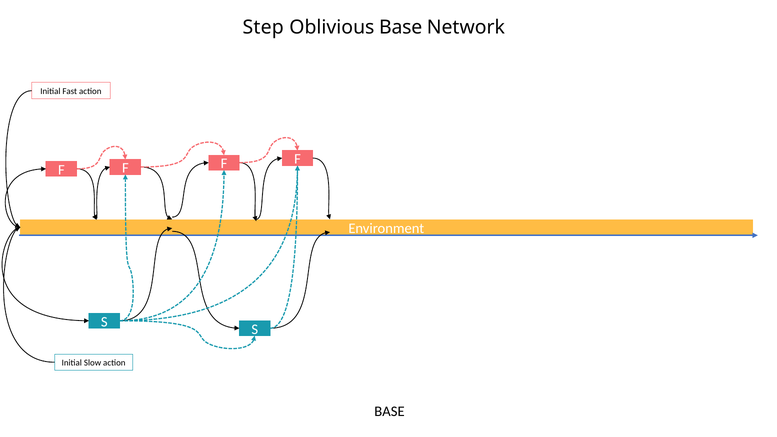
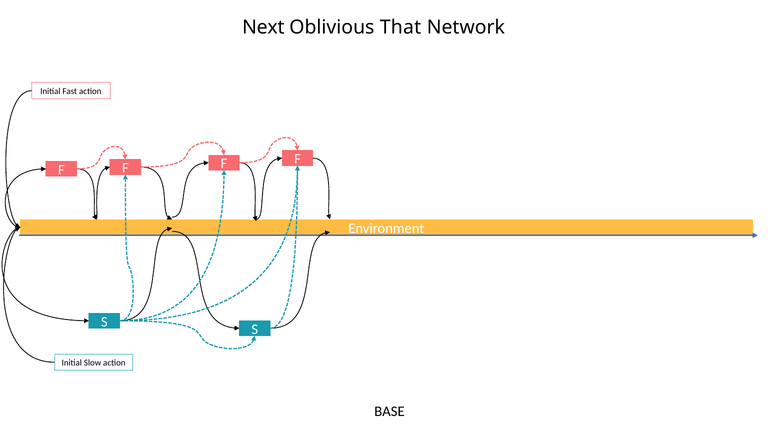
Step: Step -> Next (263, 27)
Oblivious Base: Base -> That (401, 27)
